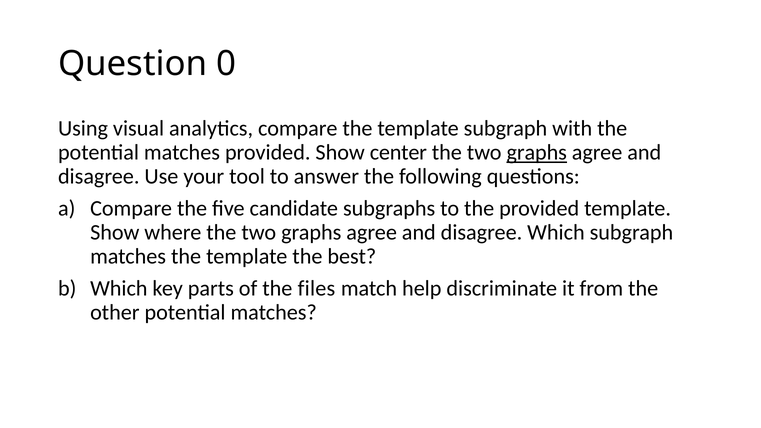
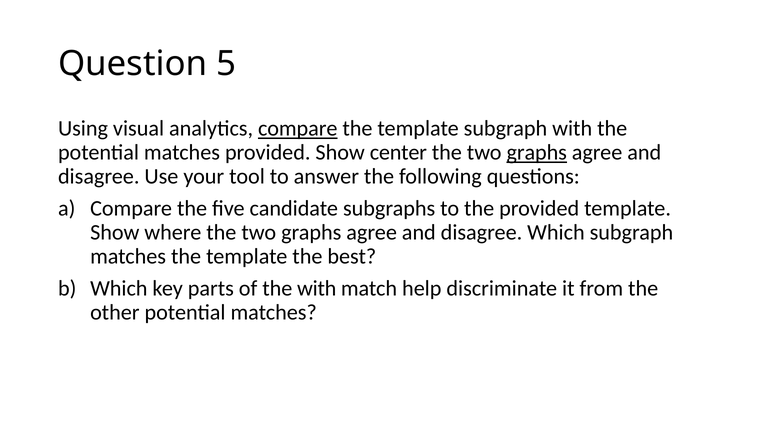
0: 0 -> 5 (226, 64)
compare underline: none -> present (298, 129)
the files: files -> with (317, 288)
